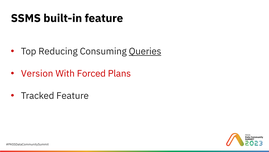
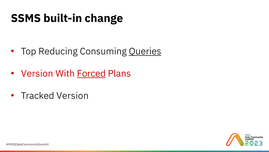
built-in feature: feature -> change (104, 18)
Forced underline: none -> present (91, 73)
Tracked Feature: Feature -> Version (72, 95)
